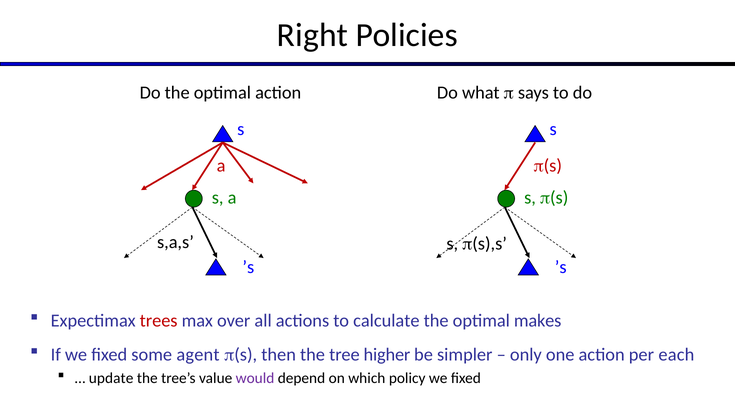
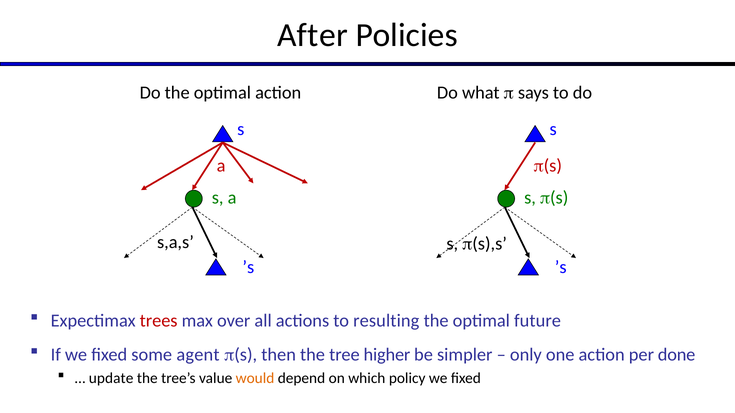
Right: Right -> After (312, 35)
calculate: calculate -> resulting (386, 321)
makes: makes -> future (538, 321)
each: each -> done (677, 355)
would colour: purple -> orange (255, 378)
